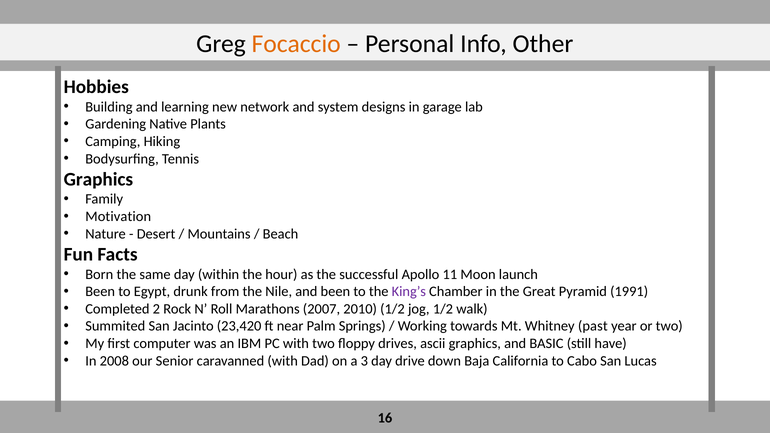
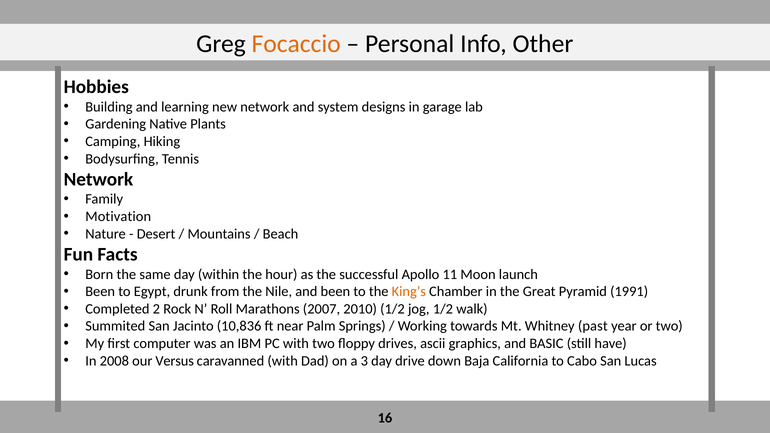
Graphics: Graphics -> Network (98, 179)
King’s colour: purple -> orange (409, 292)
23,420: 23,420 -> 10,836 (239, 326)
Senior: Senior -> Versus (175, 361)
